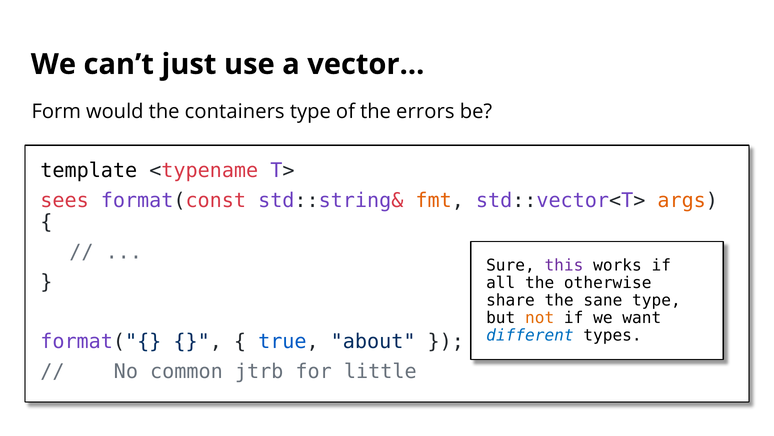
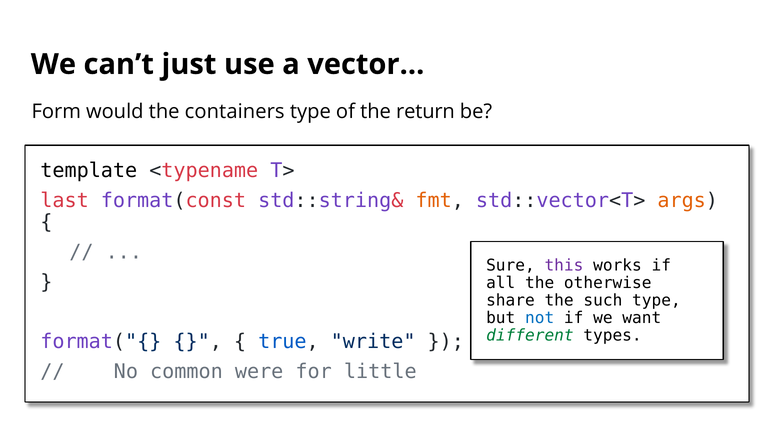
errors: errors -> return (425, 112)
sees: sees -> last (65, 200)
sane: sane -> such (603, 300)
not colour: orange -> blue (540, 317)
different colour: blue -> green (530, 335)
about: about -> write (373, 341)
jtrb: jtrb -> were (259, 371)
